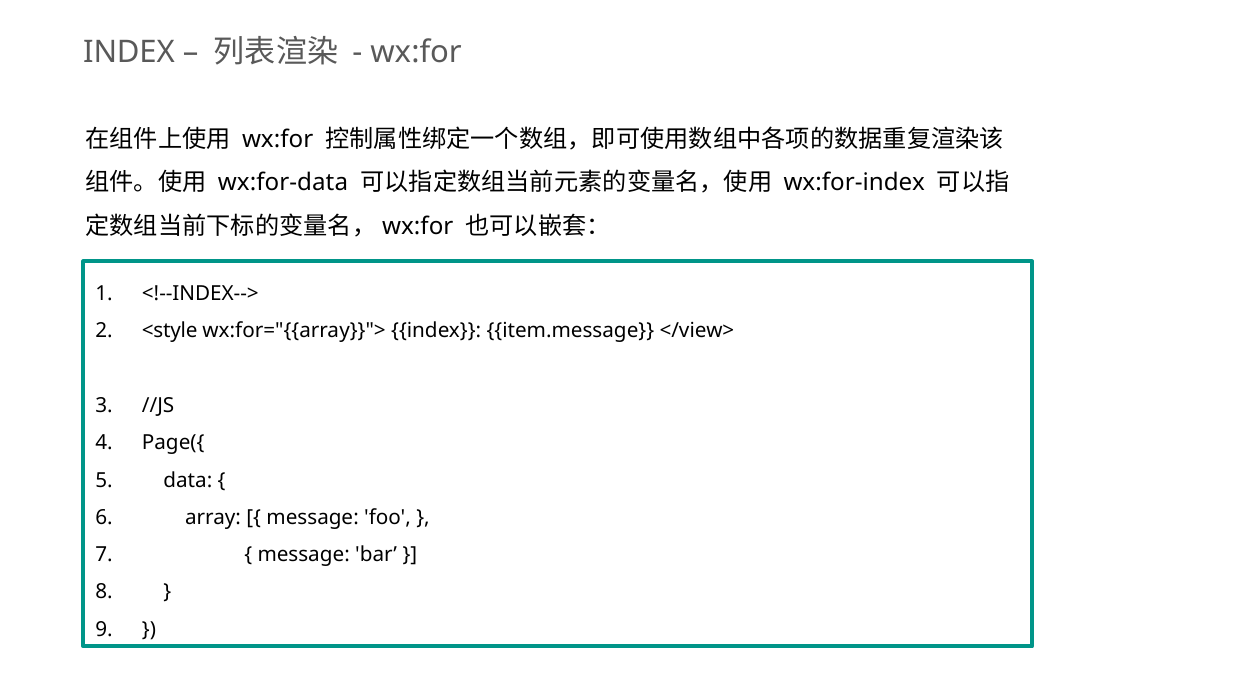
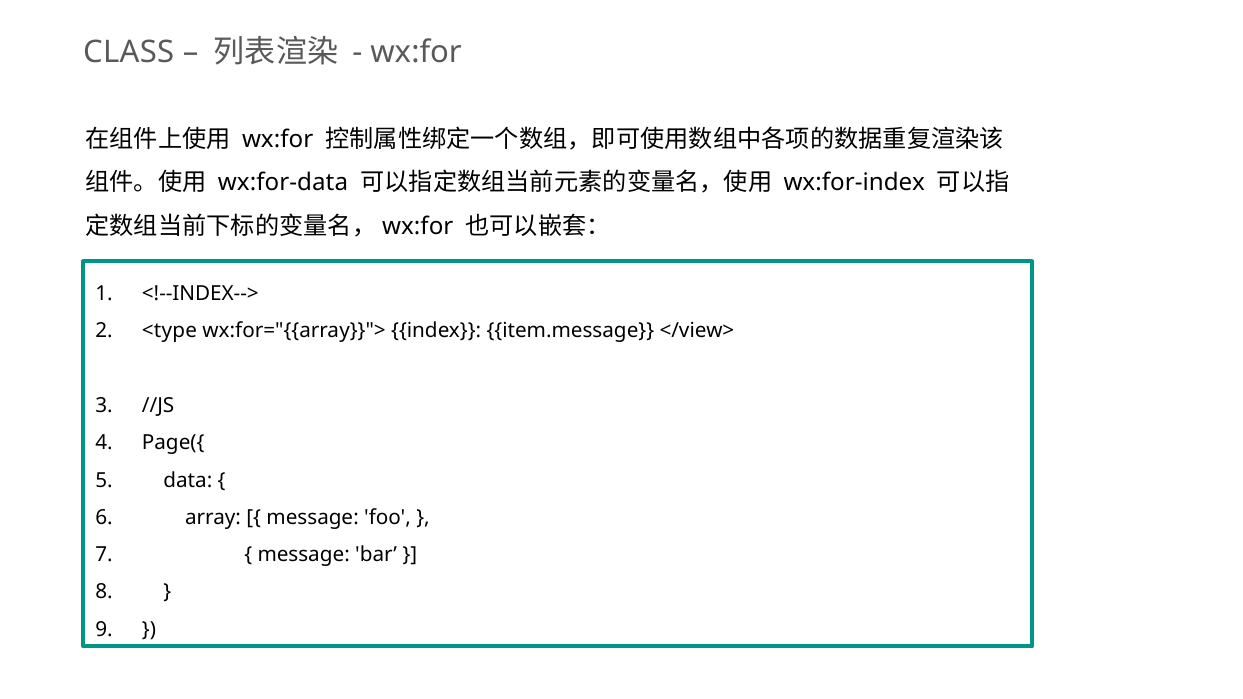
INDEX: INDEX -> CLASS (129, 52)
<style: <style -> <type (169, 331)
